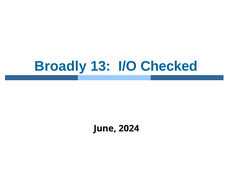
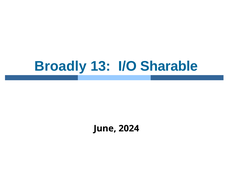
Checked: Checked -> Sharable (169, 66)
